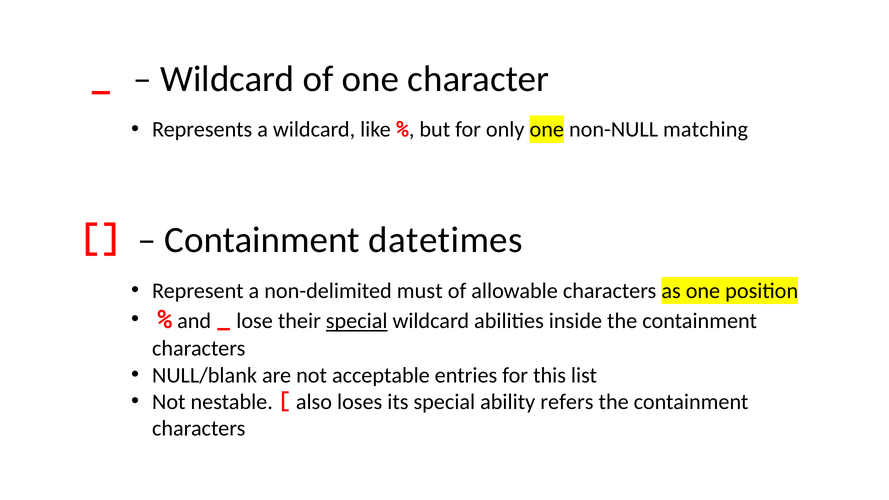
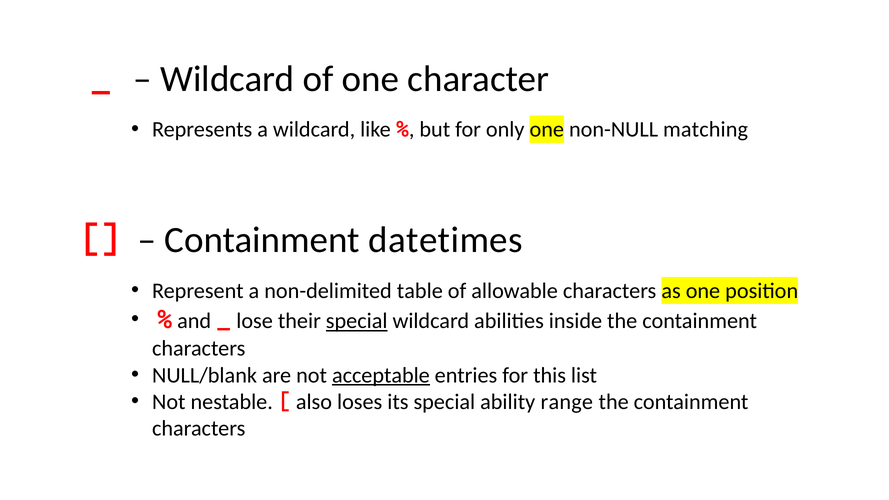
must: must -> table (420, 291)
acceptable underline: none -> present (381, 375)
refers: refers -> range (567, 402)
